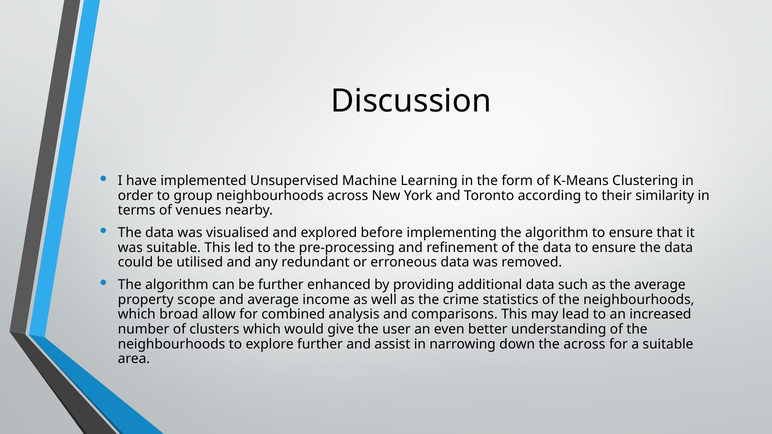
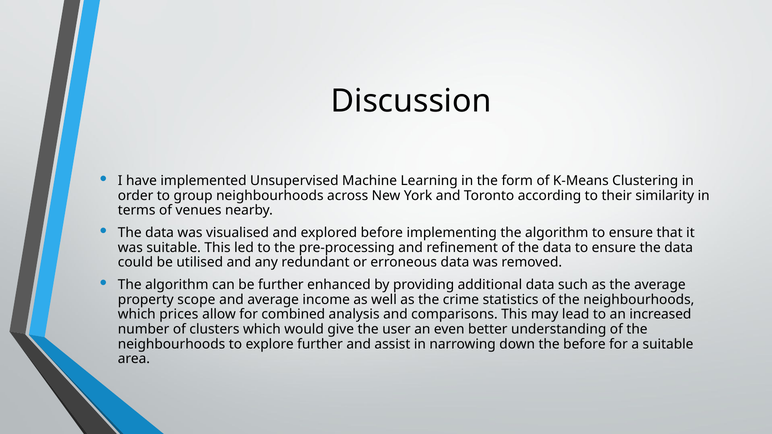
broad: broad -> prices (179, 315)
the across: across -> before (584, 344)
